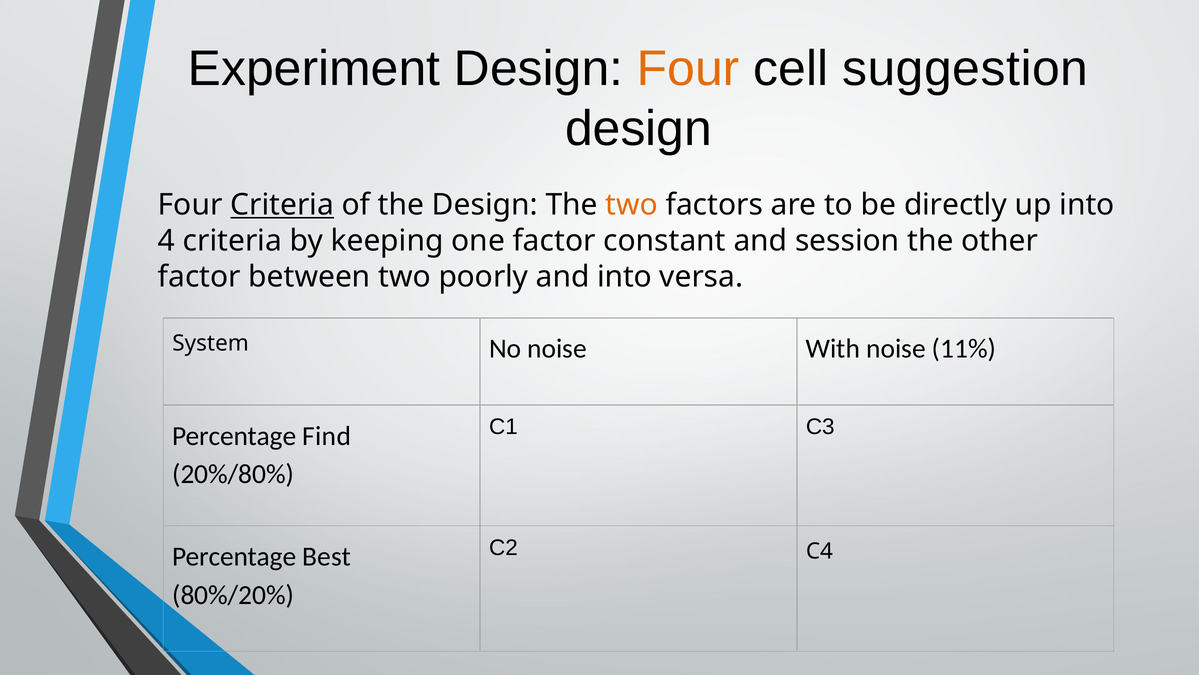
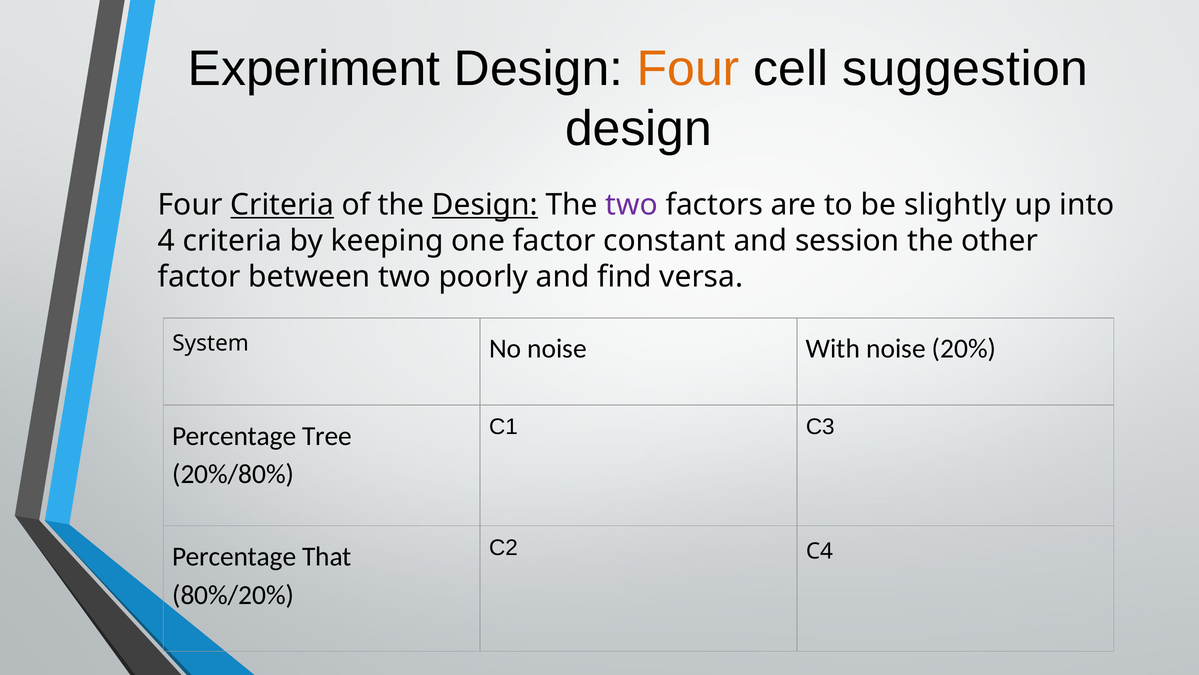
Design underline: none -> present (485, 205)
two colour: orange -> purple (632, 205)
directly: directly -> slightly (955, 205)
and into: into -> find (625, 277)
11%: 11% -> 20% (964, 349)
Find: Find -> Tree (327, 436)
Best: Best -> That (327, 556)
